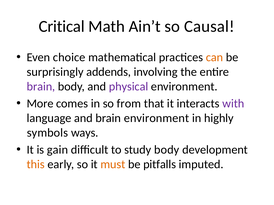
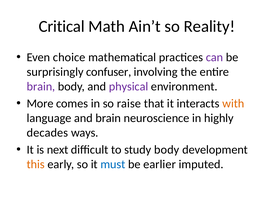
Causal: Causal -> Reality (209, 27)
can colour: orange -> purple (215, 57)
addends: addends -> confuser (109, 72)
from: from -> raise (129, 104)
with colour: purple -> orange (233, 104)
brain environment: environment -> neuroscience (157, 118)
symbols: symbols -> decades (47, 133)
gain: gain -> next (58, 150)
must colour: orange -> blue (113, 165)
pitfalls: pitfalls -> earlier (160, 165)
